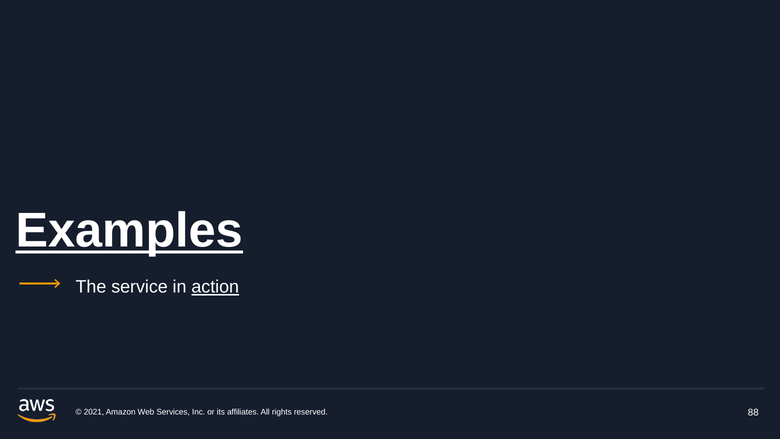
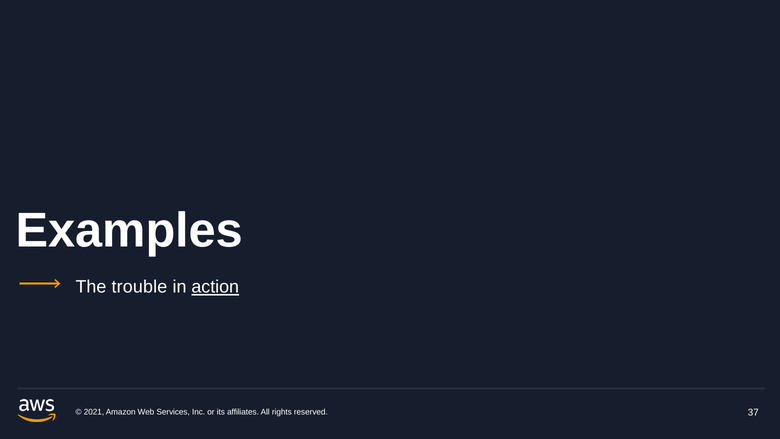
Examples underline: present -> none (129, 231)
service: service -> trouble (139, 287)
88: 88 -> 37 (753, 412)
